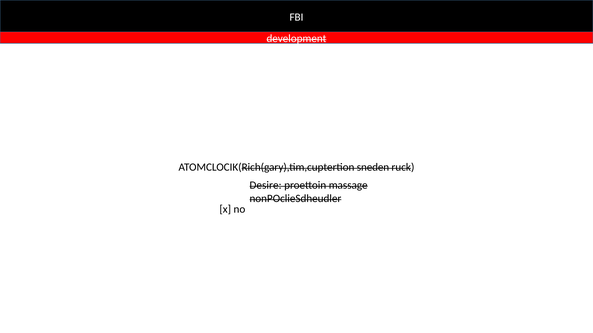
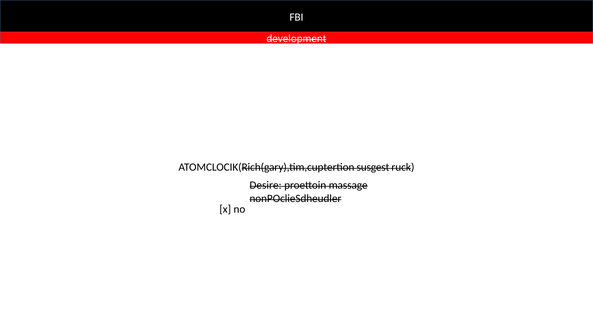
sneden: sneden -> susgest (373, 167)
